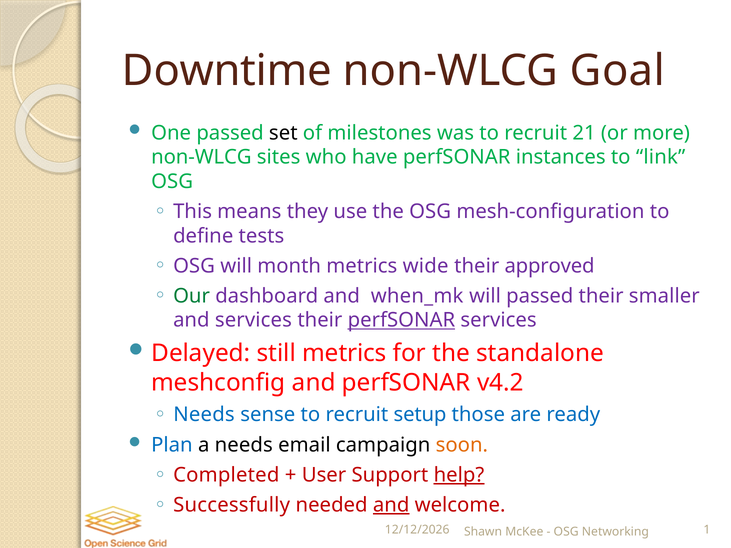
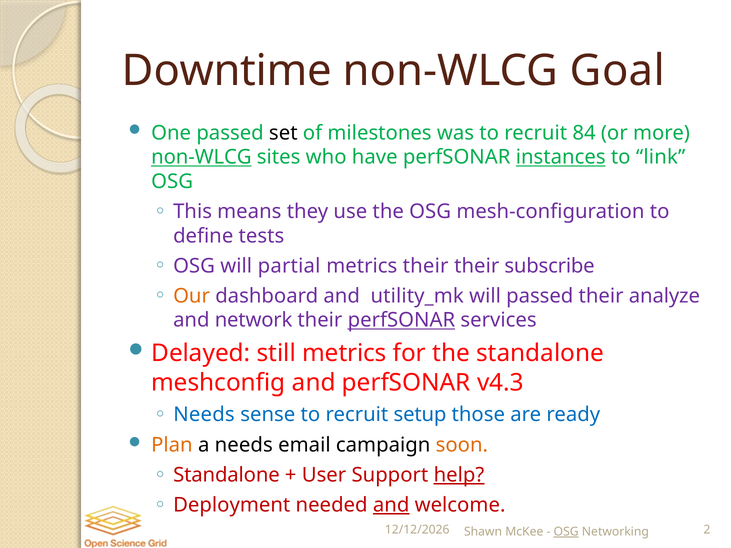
21: 21 -> 84 (584, 133)
non-WLCG underline: none -> present (201, 157)
instances underline: none -> present (561, 157)
month: month -> partial (289, 266)
metrics wide: wide -> their (426, 266)
approved: approved -> subscribe (550, 266)
Our colour: green -> orange (192, 296)
when_mk: when_mk -> utility_mk (417, 296)
smaller: smaller -> analyze (664, 296)
and services: services -> network (254, 320)
v4.2: v4.2 -> v4.3 (500, 383)
Plan colour: blue -> orange (172, 445)
Completed: Completed -> Standalone (226, 475)
Successfully: Successfully -> Deployment (232, 505)
OSG underline: none -> present (566, 532)
1: 1 -> 2 (707, 530)
